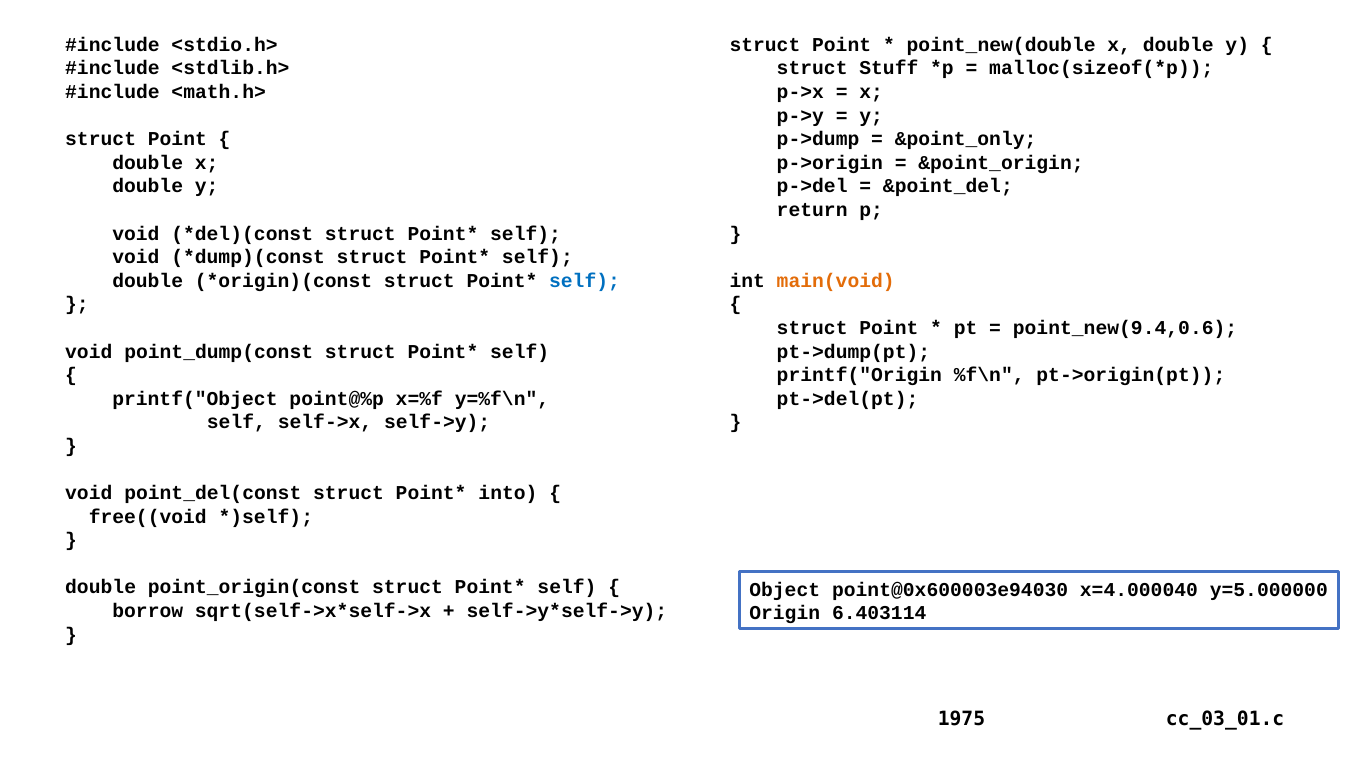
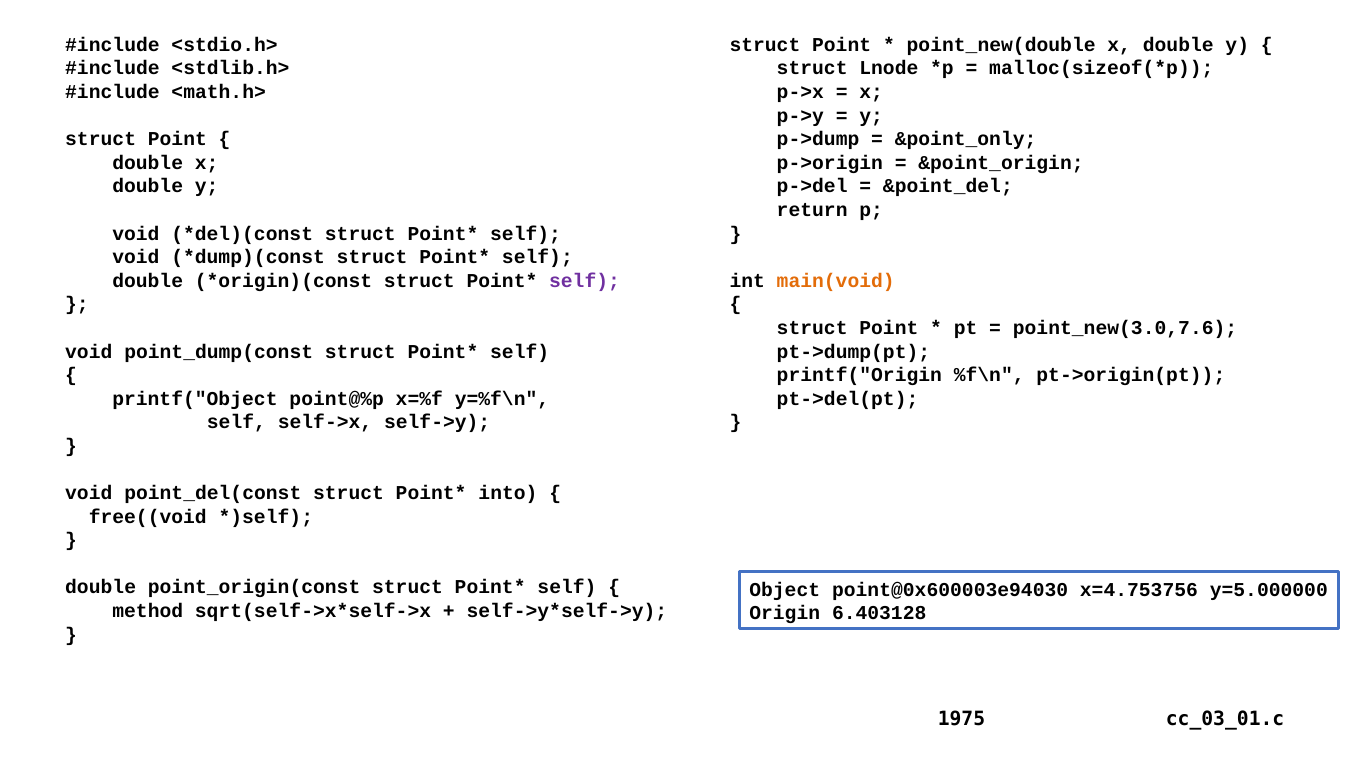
Stuff: Stuff -> Lnode (889, 68)
self colour: blue -> purple (585, 281)
point_new(9.4,0.6: point_new(9.4,0.6 -> point_new(3.0,7.6 (1125, 328)
x=4.000040: x=4.000040 -> x=4.753756 (1139, 589)
borrow: borrow -> method (148, 611)
6.403114: 6.403114 -> 6.403128 (879, 613)
